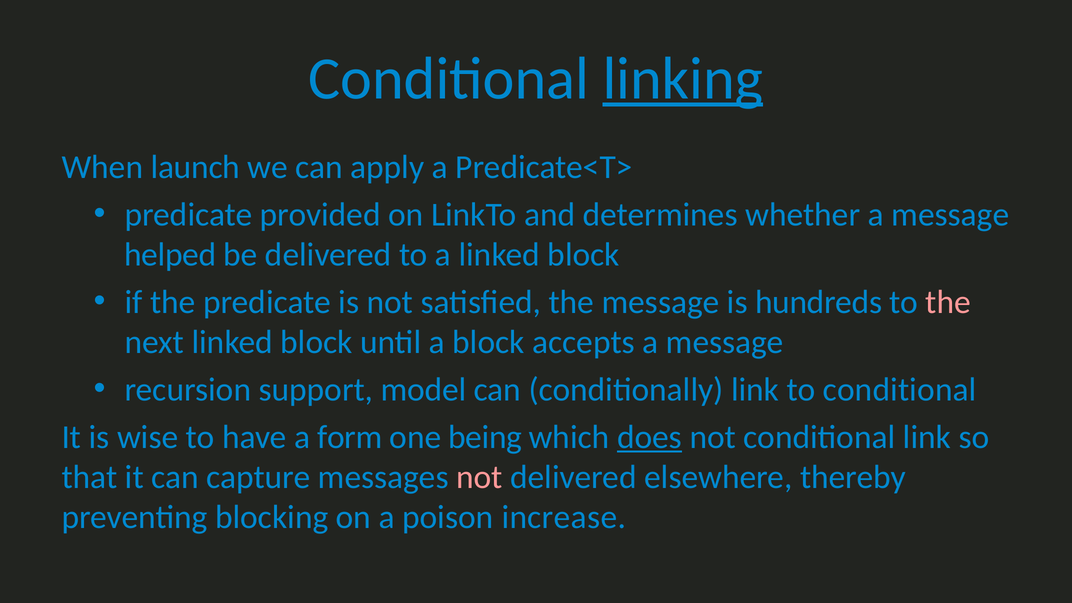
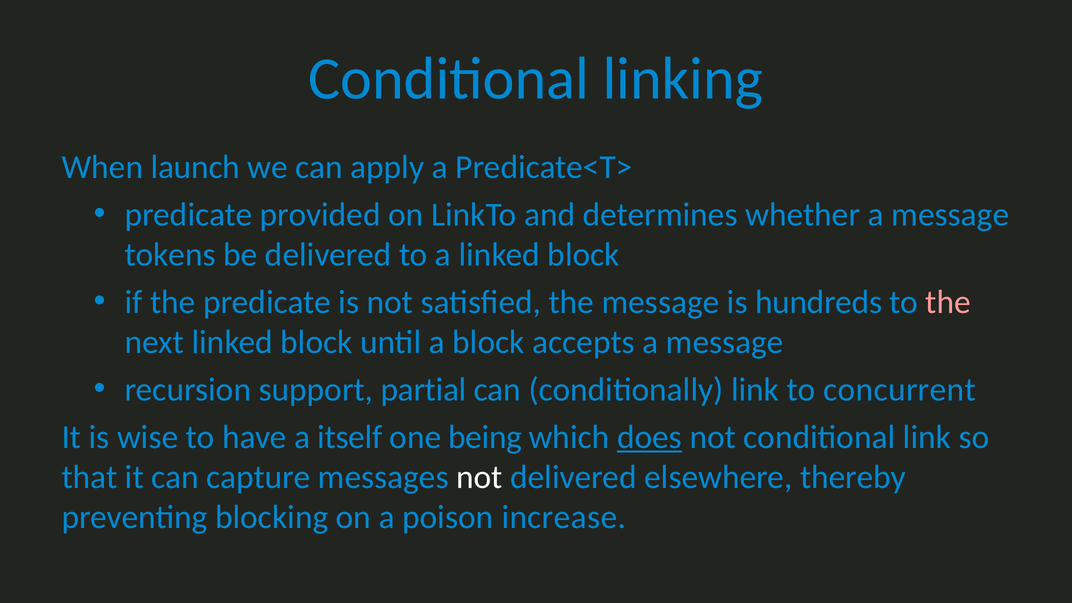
linking underline: present -> none (683, 79)
helped: helped -> tokens (170, 255)
model: model -> partial (424, 390)
to conditional: conditional -> concurrent (900, 390)
form: form -> itself (350, 437)
not colour: pink -> white (479, 477)
